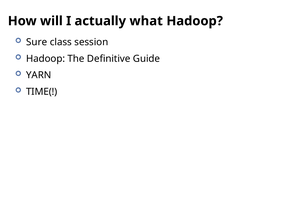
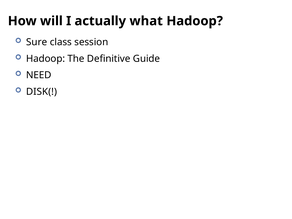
YARN: YARN -> NEED (39, 75)
TIME(: TIME( -> DISK( (42, 92)
